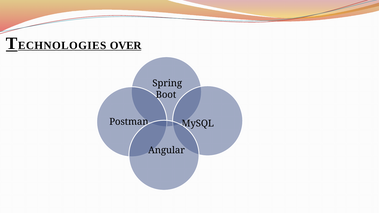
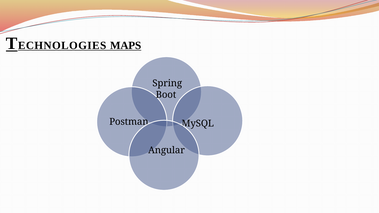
OVER: OVER -> MAPS (126, 45)
